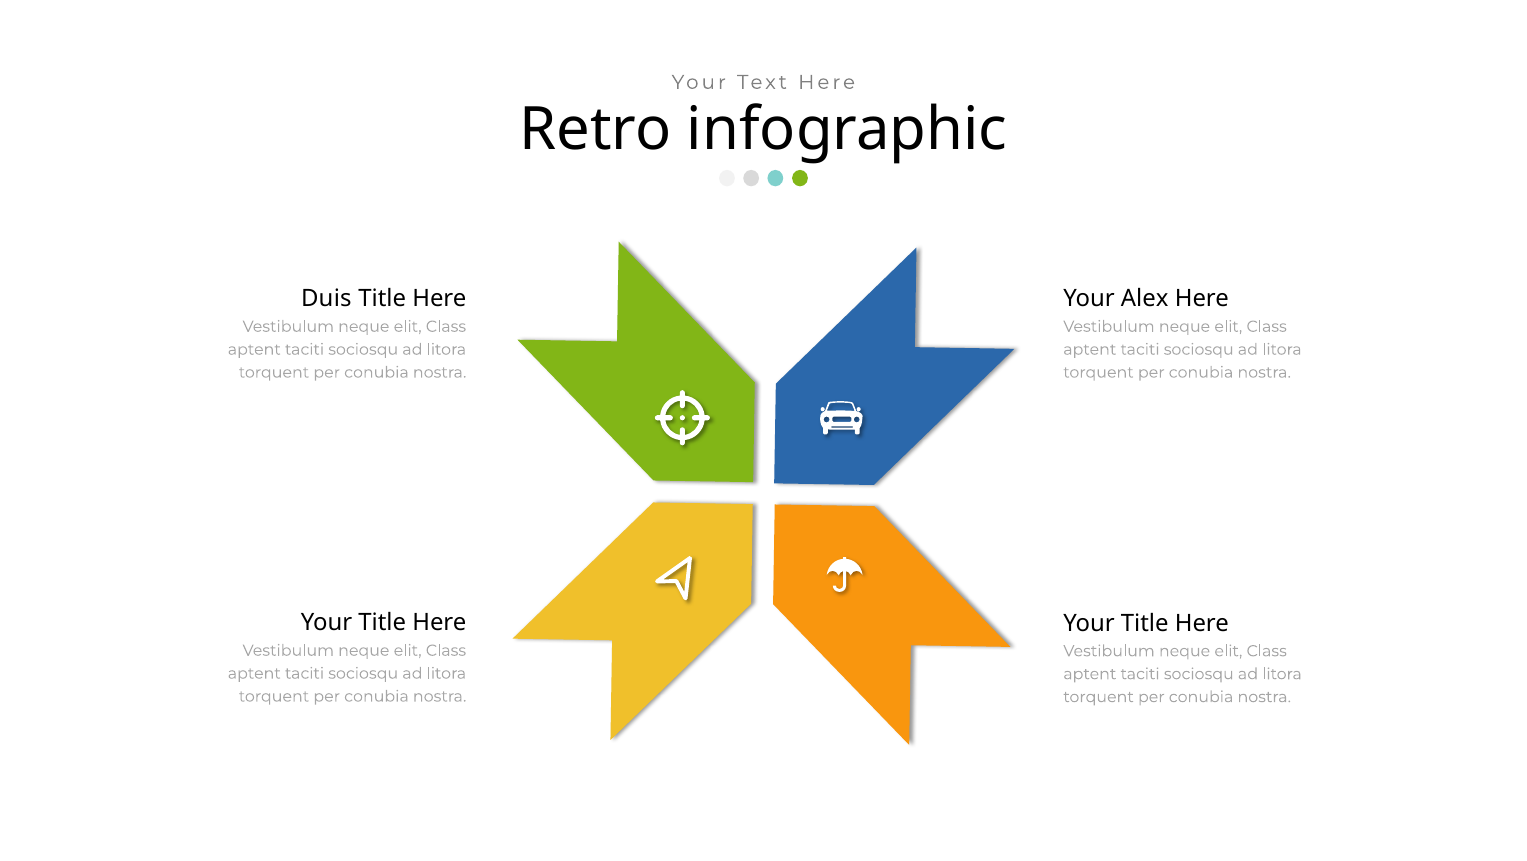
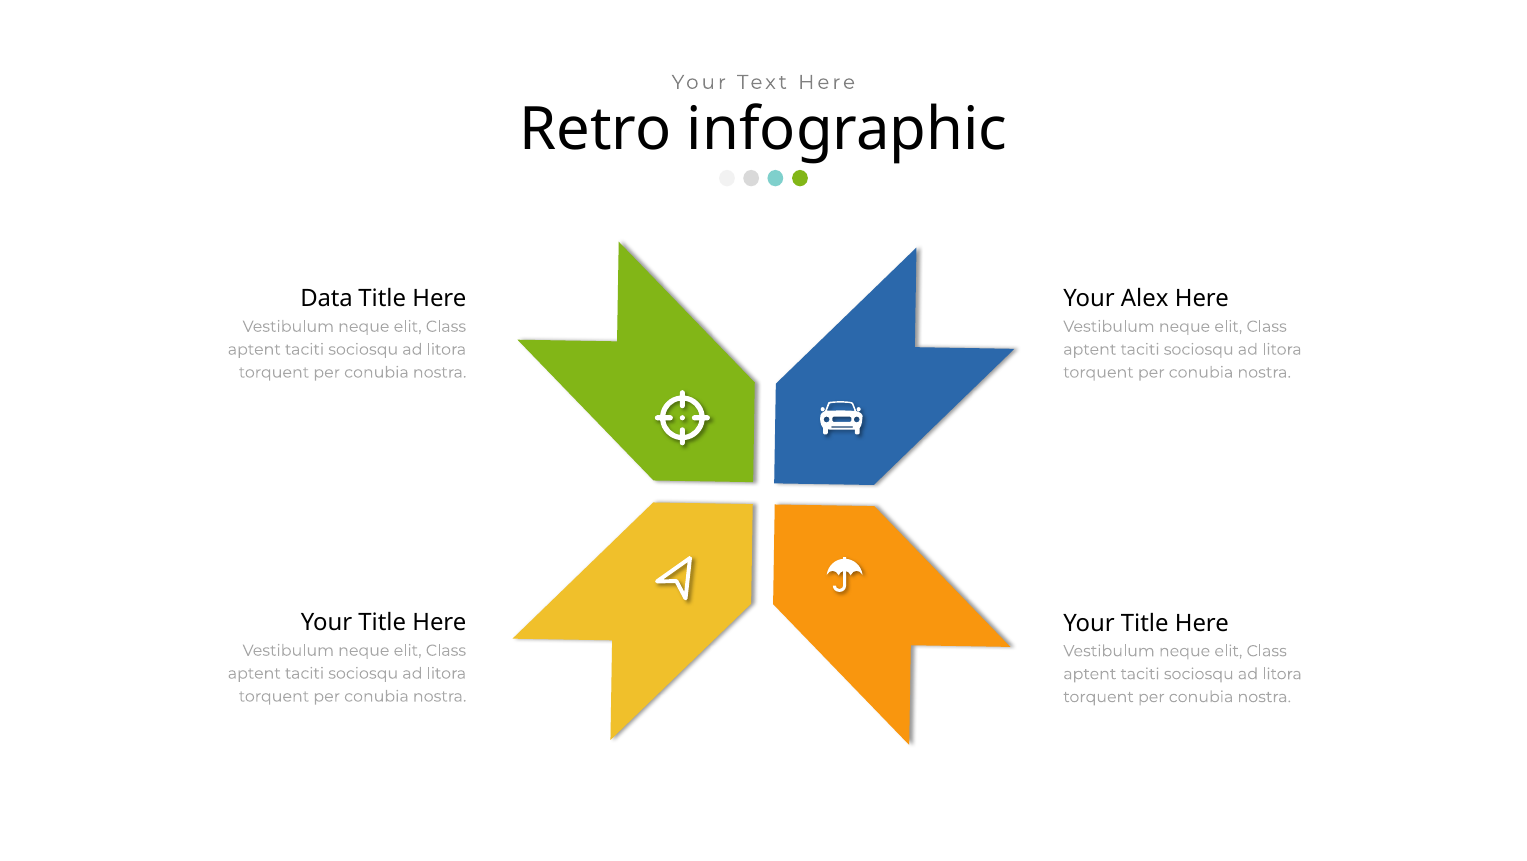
Duis: Duis -> Data (327, 299)
